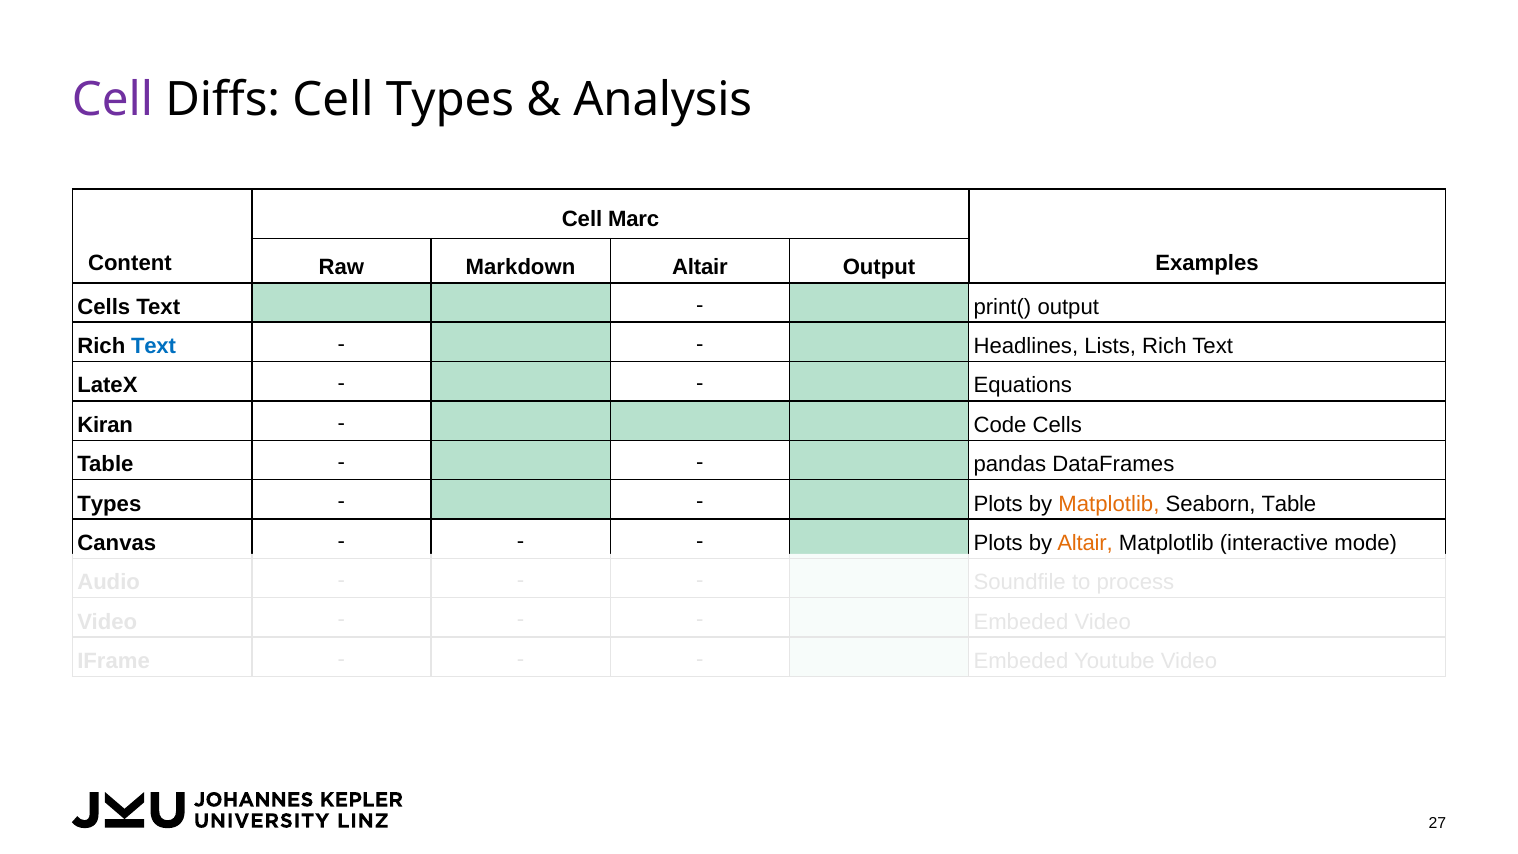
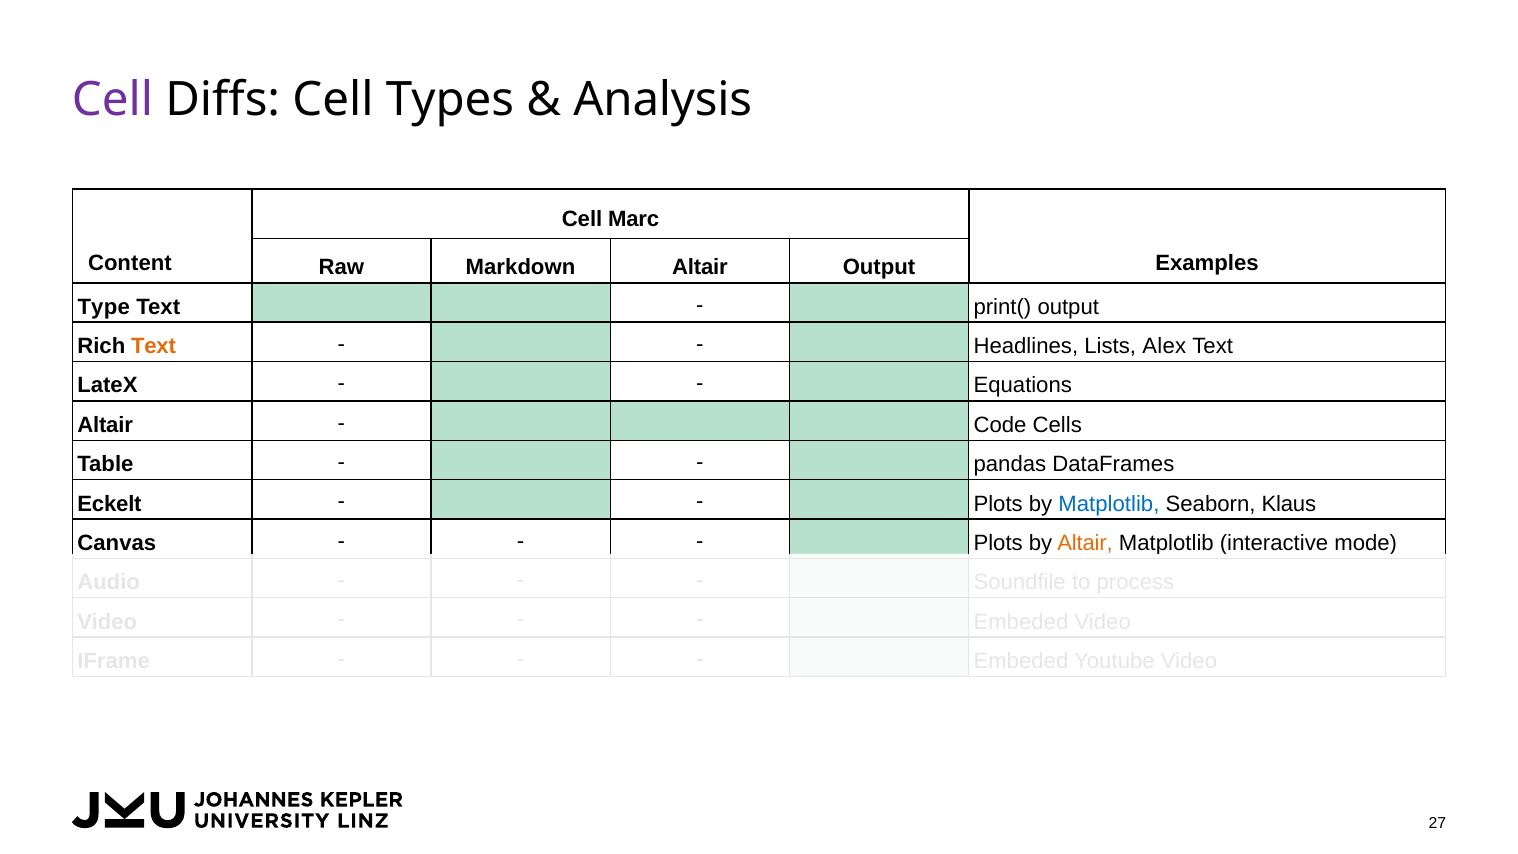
Cells: Cells -> Type (104, 307)
Text colour: blue -> orange (154, 346)
Lists Rich: Rich -> Alex (1164, 346)
Kiran: Kiran -> Altair (105, 425)
Types: Types -> Eckelt (109, 504)
Matplotlib colour: orange -> blue (1109, 504)
Seaborn Table: Table -> Klaus (1289, 504)
